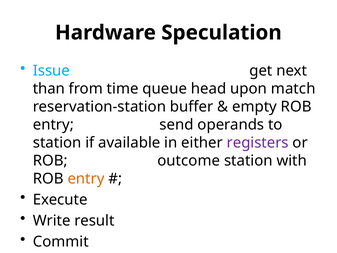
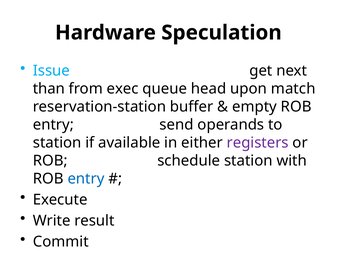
time: time -> exec (123, 89)
outcome: outcome -> schedule (189, 161)
entry colour: orange -> blue (86, 179)
